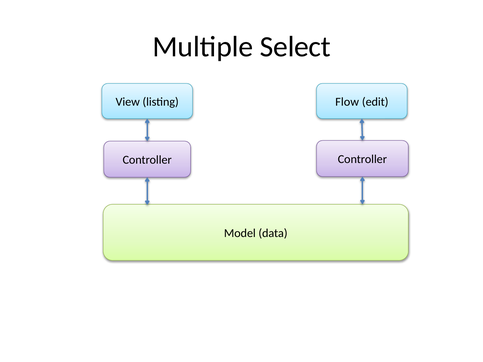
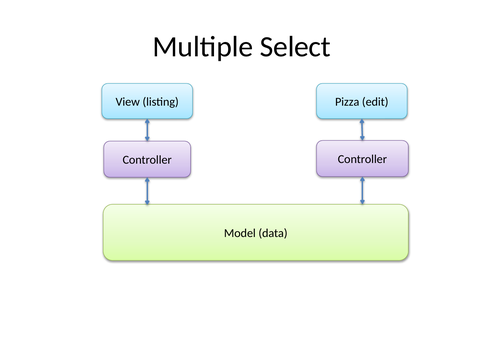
Flow: Flow -> Pizza (347, 102)
